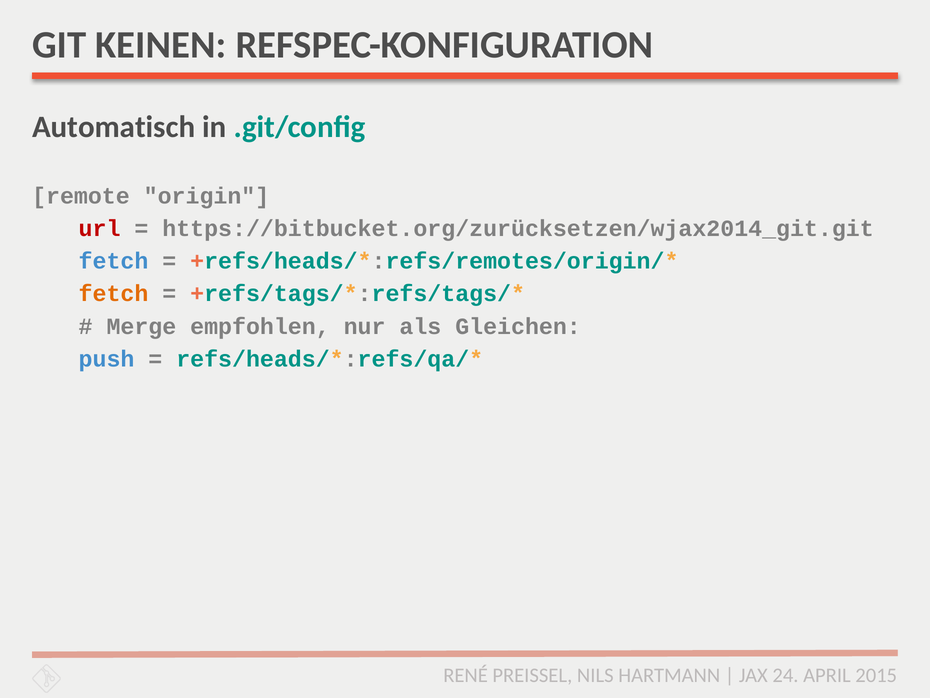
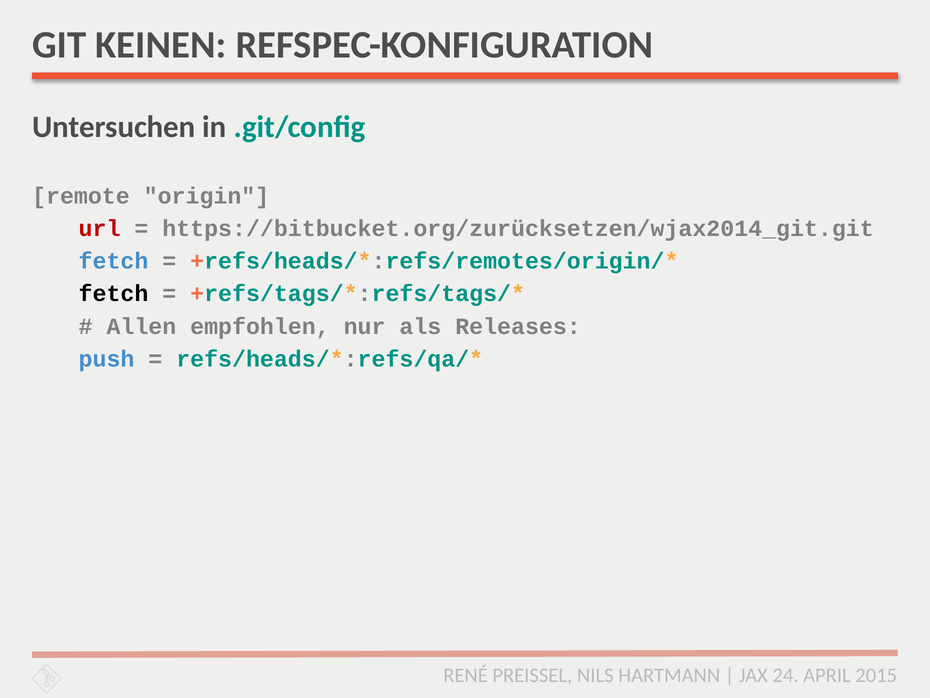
Automatisch: Automatisch -> Untersuchen (114, 127)
fetch colour: orange -> black (113, 294)
Merge: Merge -> Allen (141, 326)
Gleichen: Gleichen -> Releases (518, 326)
